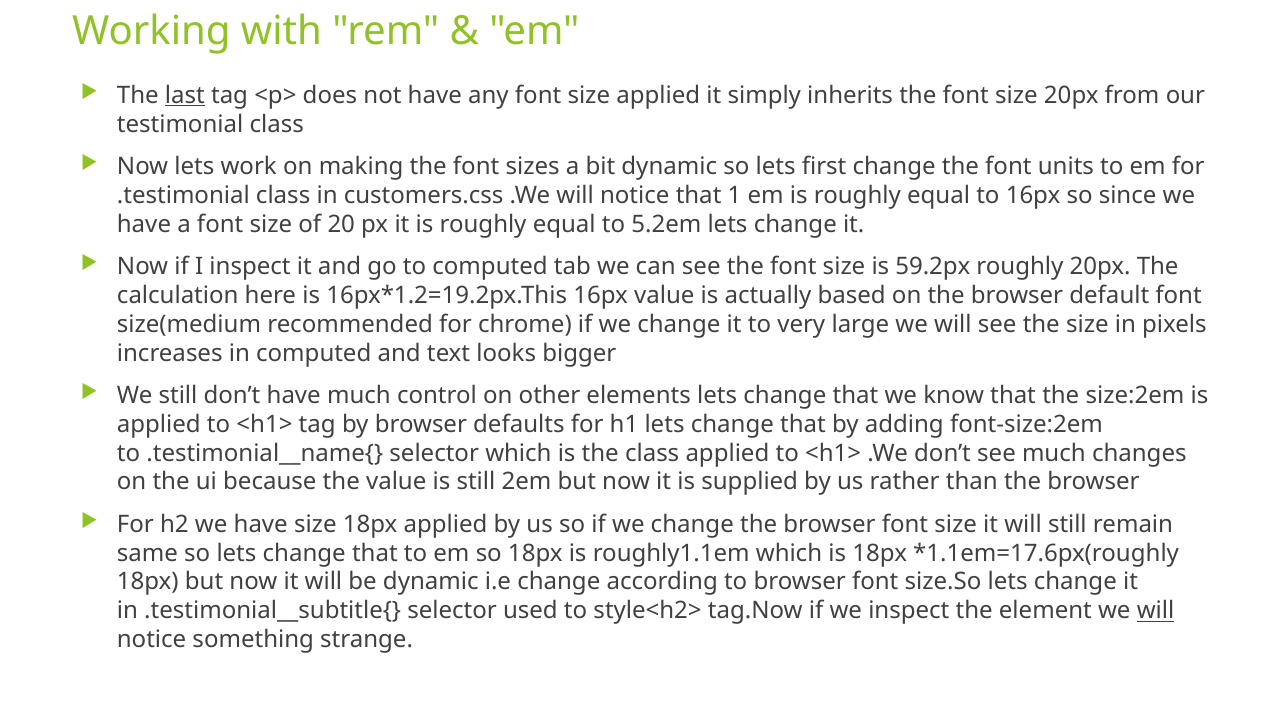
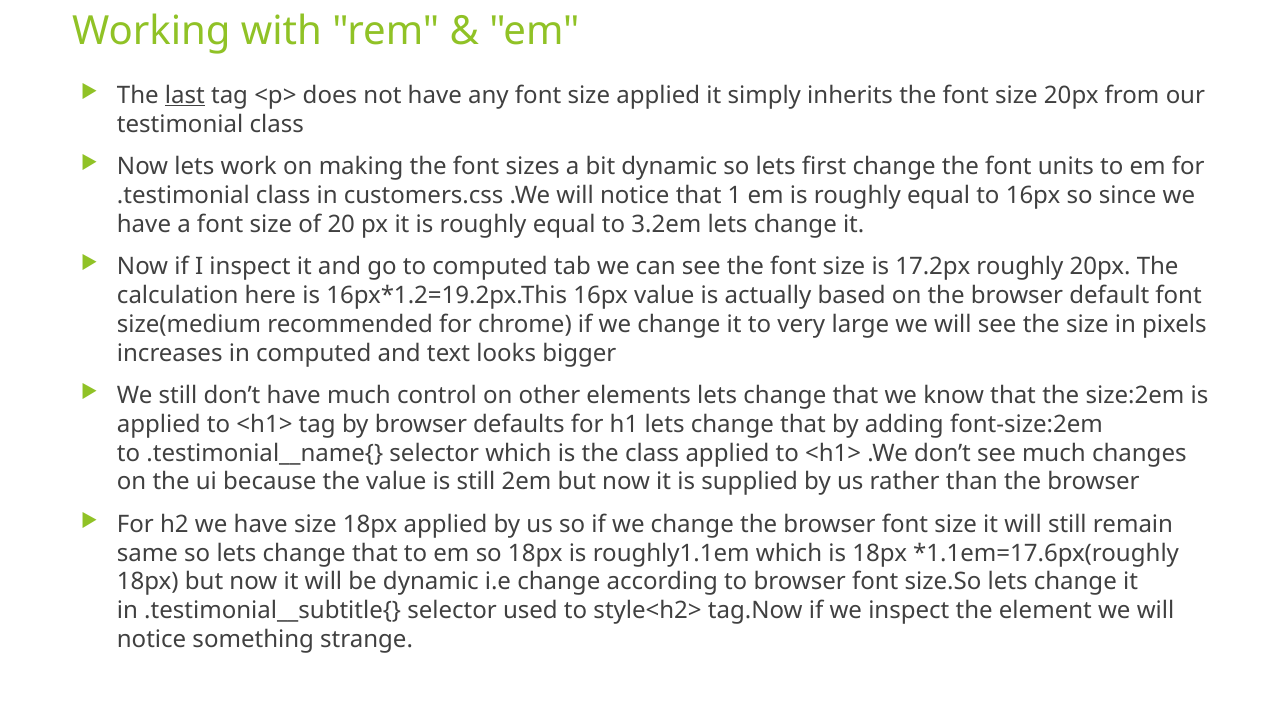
5.2em: 5.2em -> 3.2em (666, 224)
59.2px: 59.2px -> 17.2px (933, 266)
will underline: present -> none (1156, 611)
